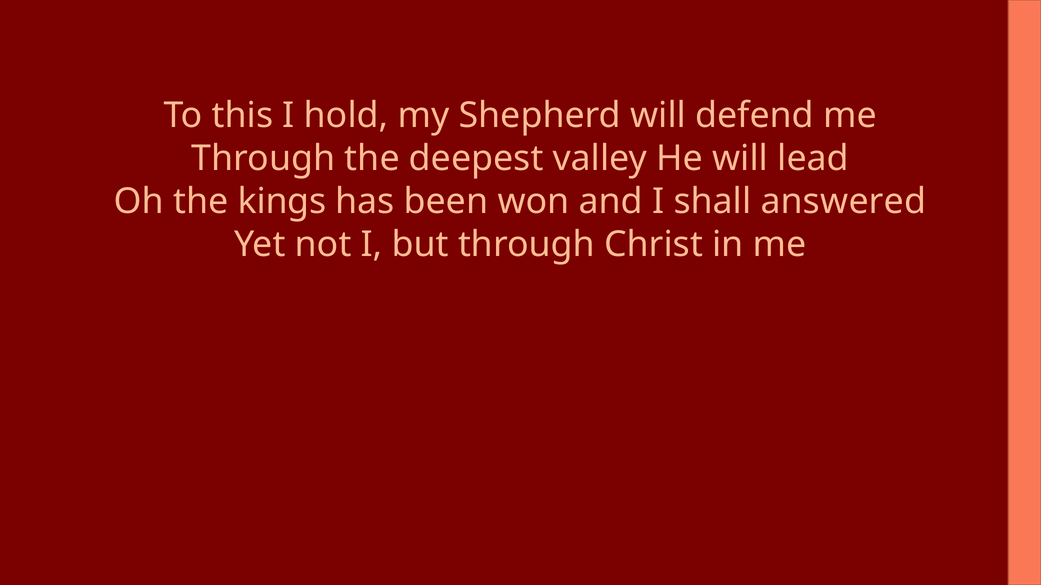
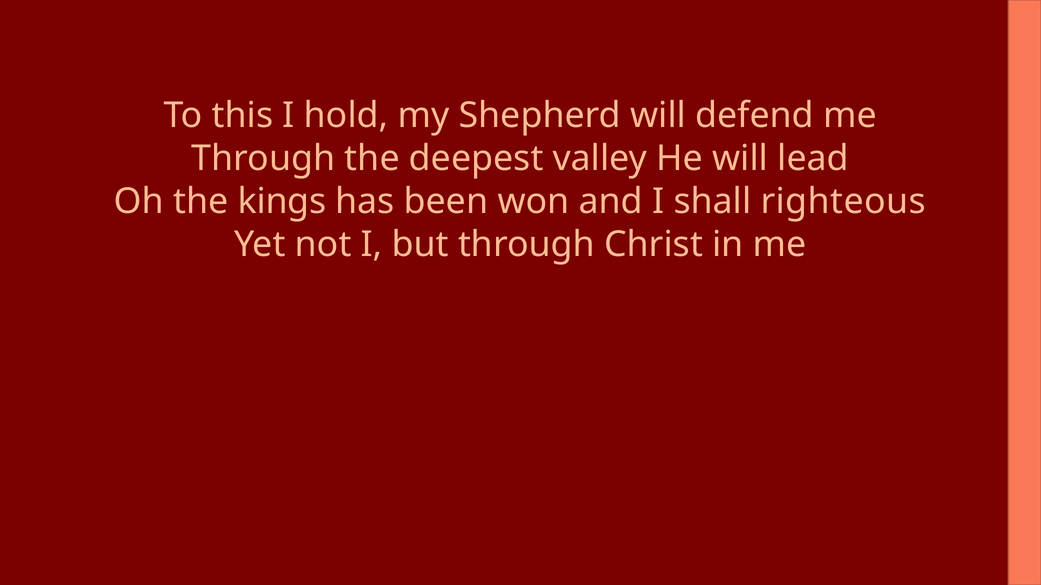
answered: answered -> righteous (843, 202)
